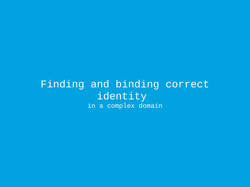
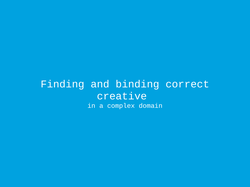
identity: identity -> creative (122, 96)
